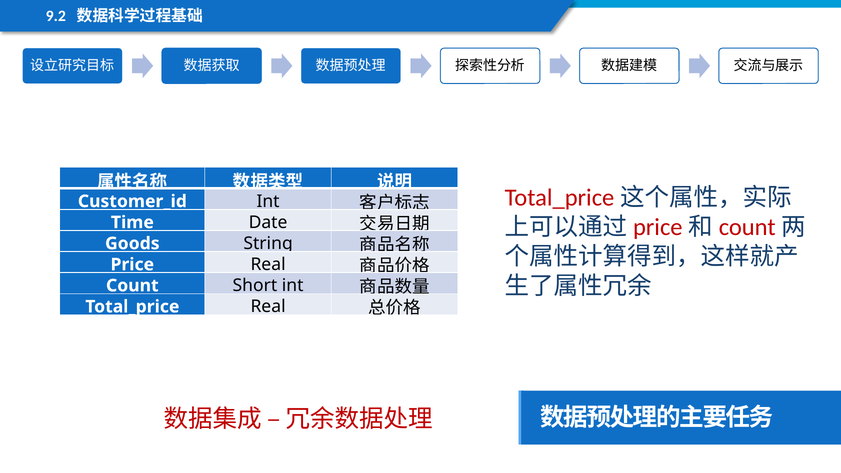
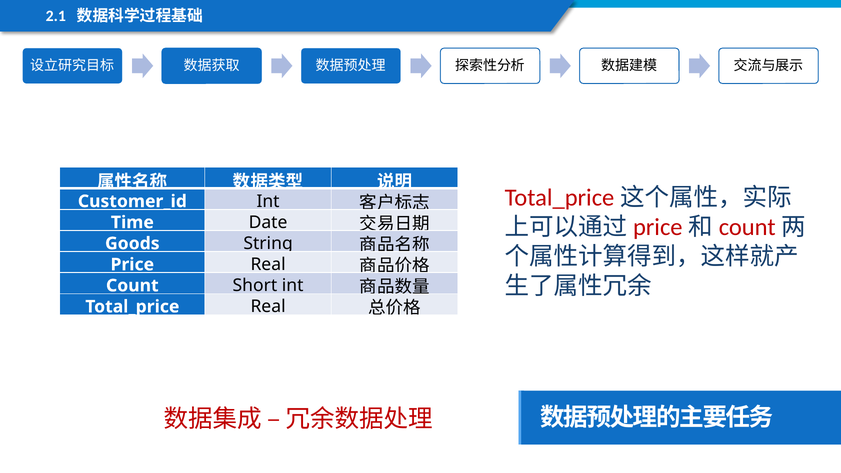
9.2: 9.2 -> 2.1 (56, 16)
